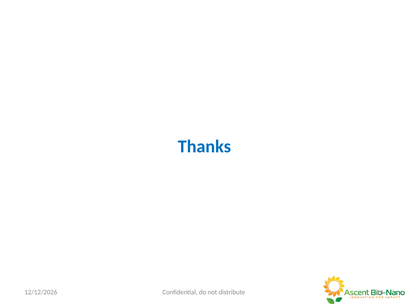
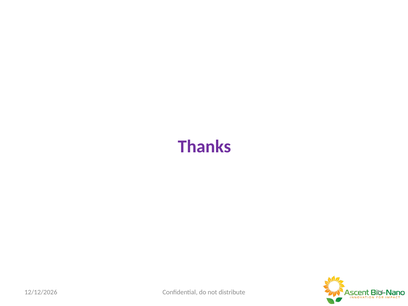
Thanks colour: blue -> purple (204, 146)
